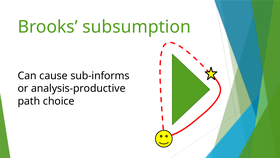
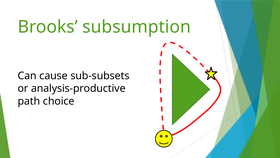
sub-informs: sub-informs -> sub-subsets (100, 76)
